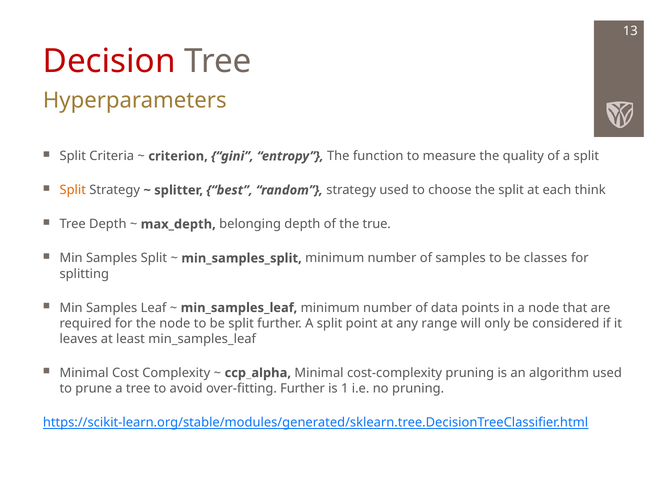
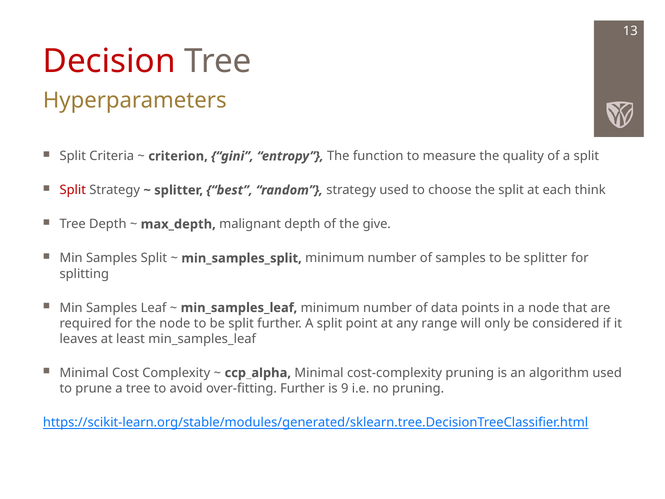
Split colour: orange -> red (73, 190)
belonging: belonging -> malignant (250, 224)
true: true -> give (377, 224)
be classes: classes -> splitter (546, 258)
1: 1 -> 9 (345, 388)
